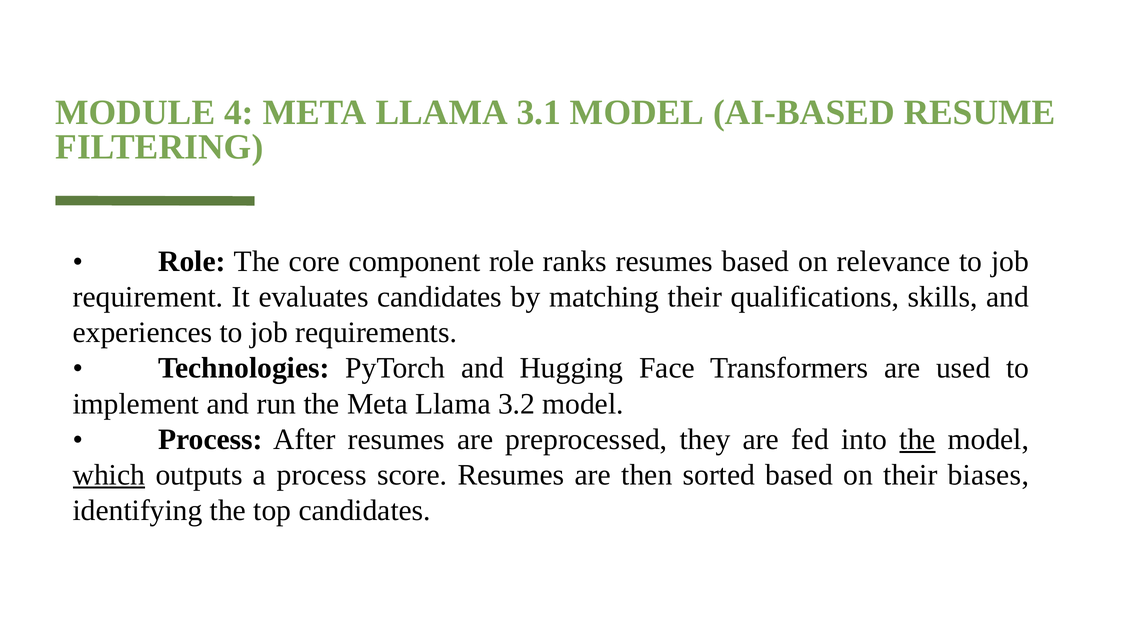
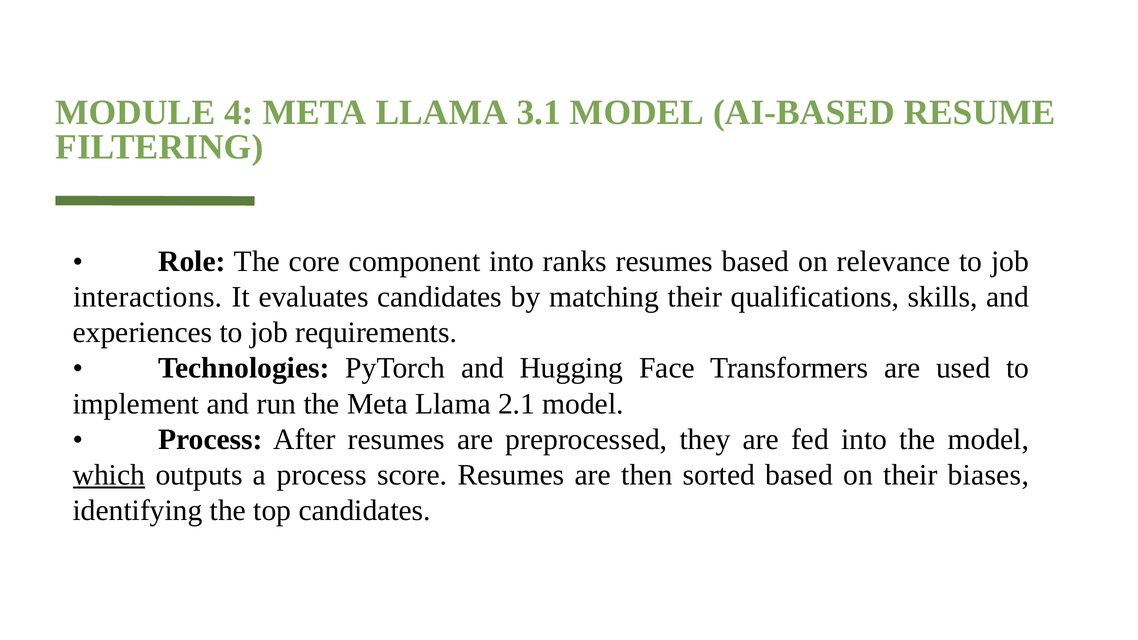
component role: role -> into (512, 262)
requirement: requirement -> interactions (148, 297)
3.2: 3.2 -> 2.1 (517, 404)
the underline: present -> none (917, 439)
